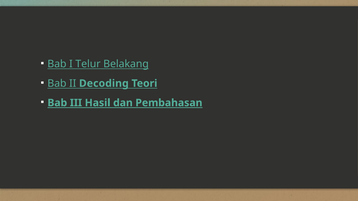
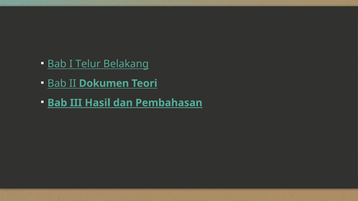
Decoding: Decoding -> Dokumen (104, 84)
